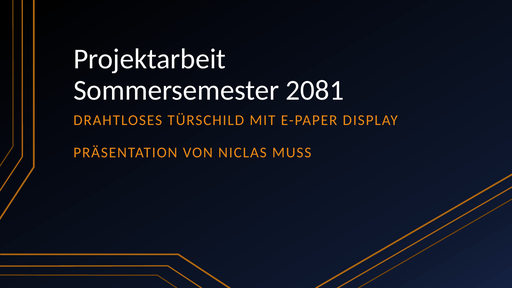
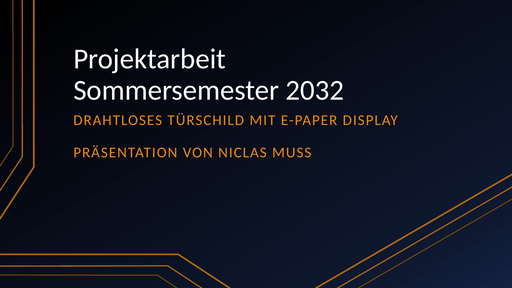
2081: 2081 -> 2032 (315, 90)
